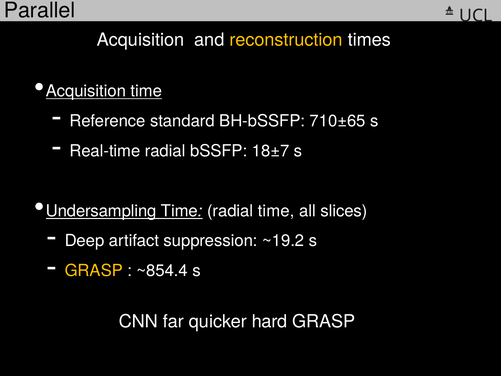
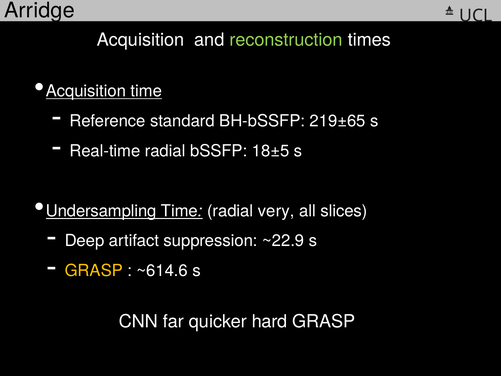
Parallel: Parallel -> Arridge (39, 10)
reconstruction colour: yellow -> light green (286, 40)
710±65: 710±65 -> 219±65 (338, 121)
18±7: 18±7 -> 18±5 (271, 151)
radial time: time -> very (276, 211)
~19.2: ~19.2 -> ~22.9 (283, 241)
~854.4: ~854.4 -> ~614.6 (162, 271)
